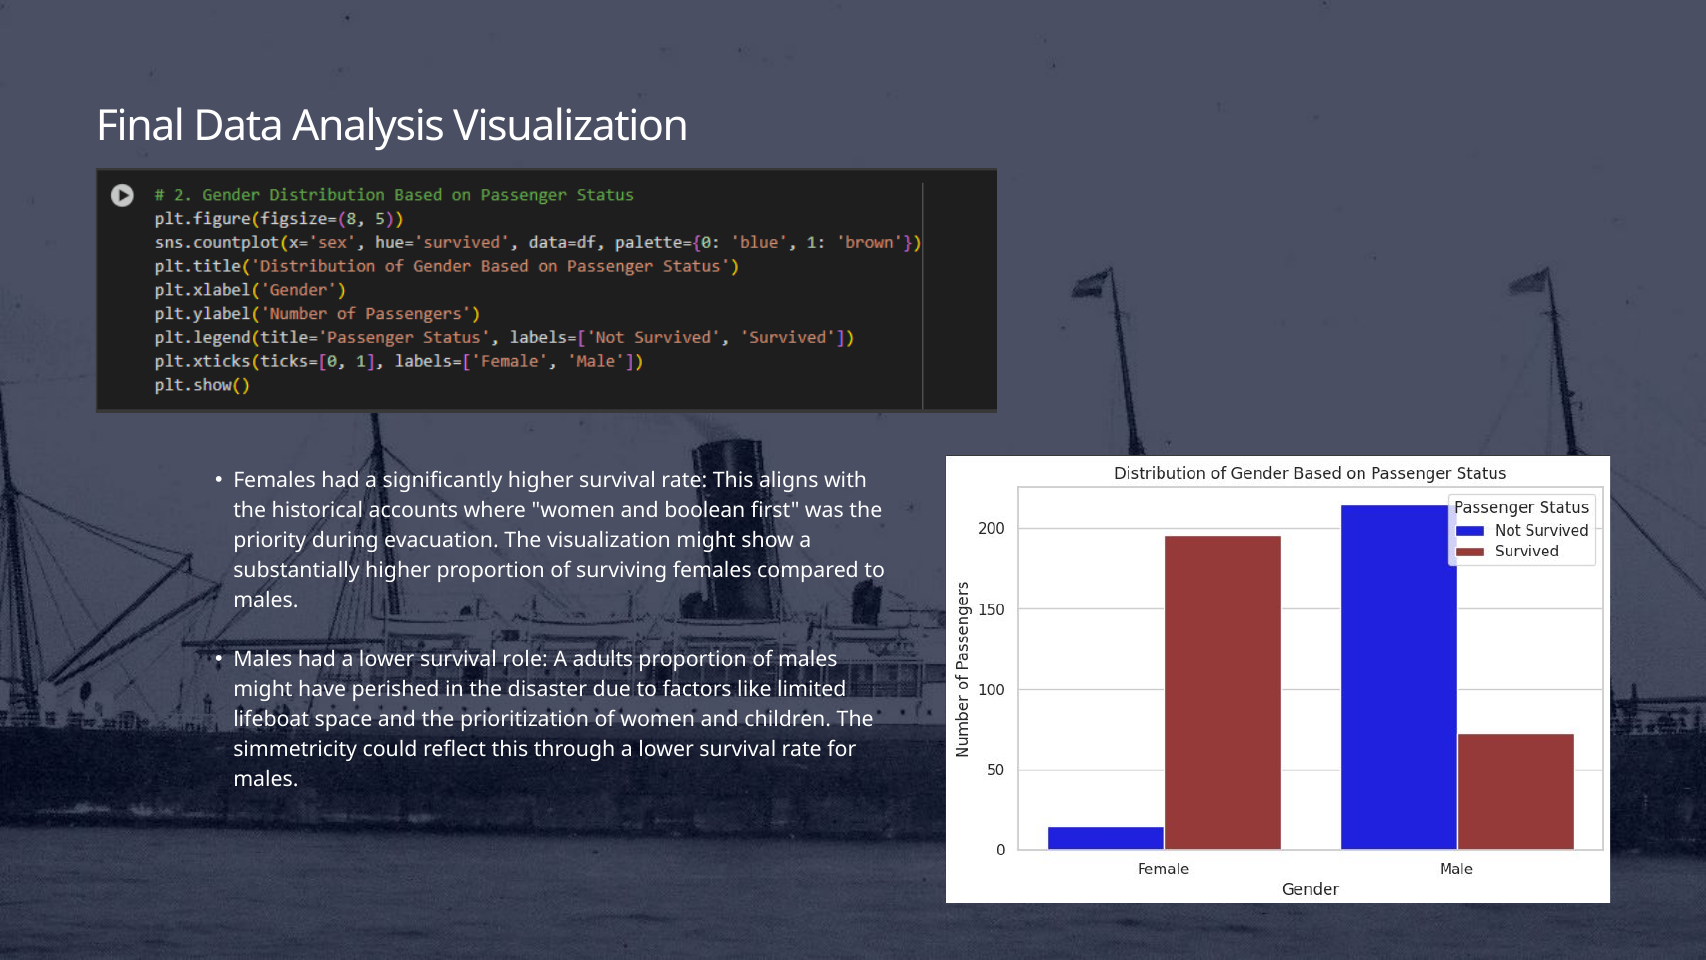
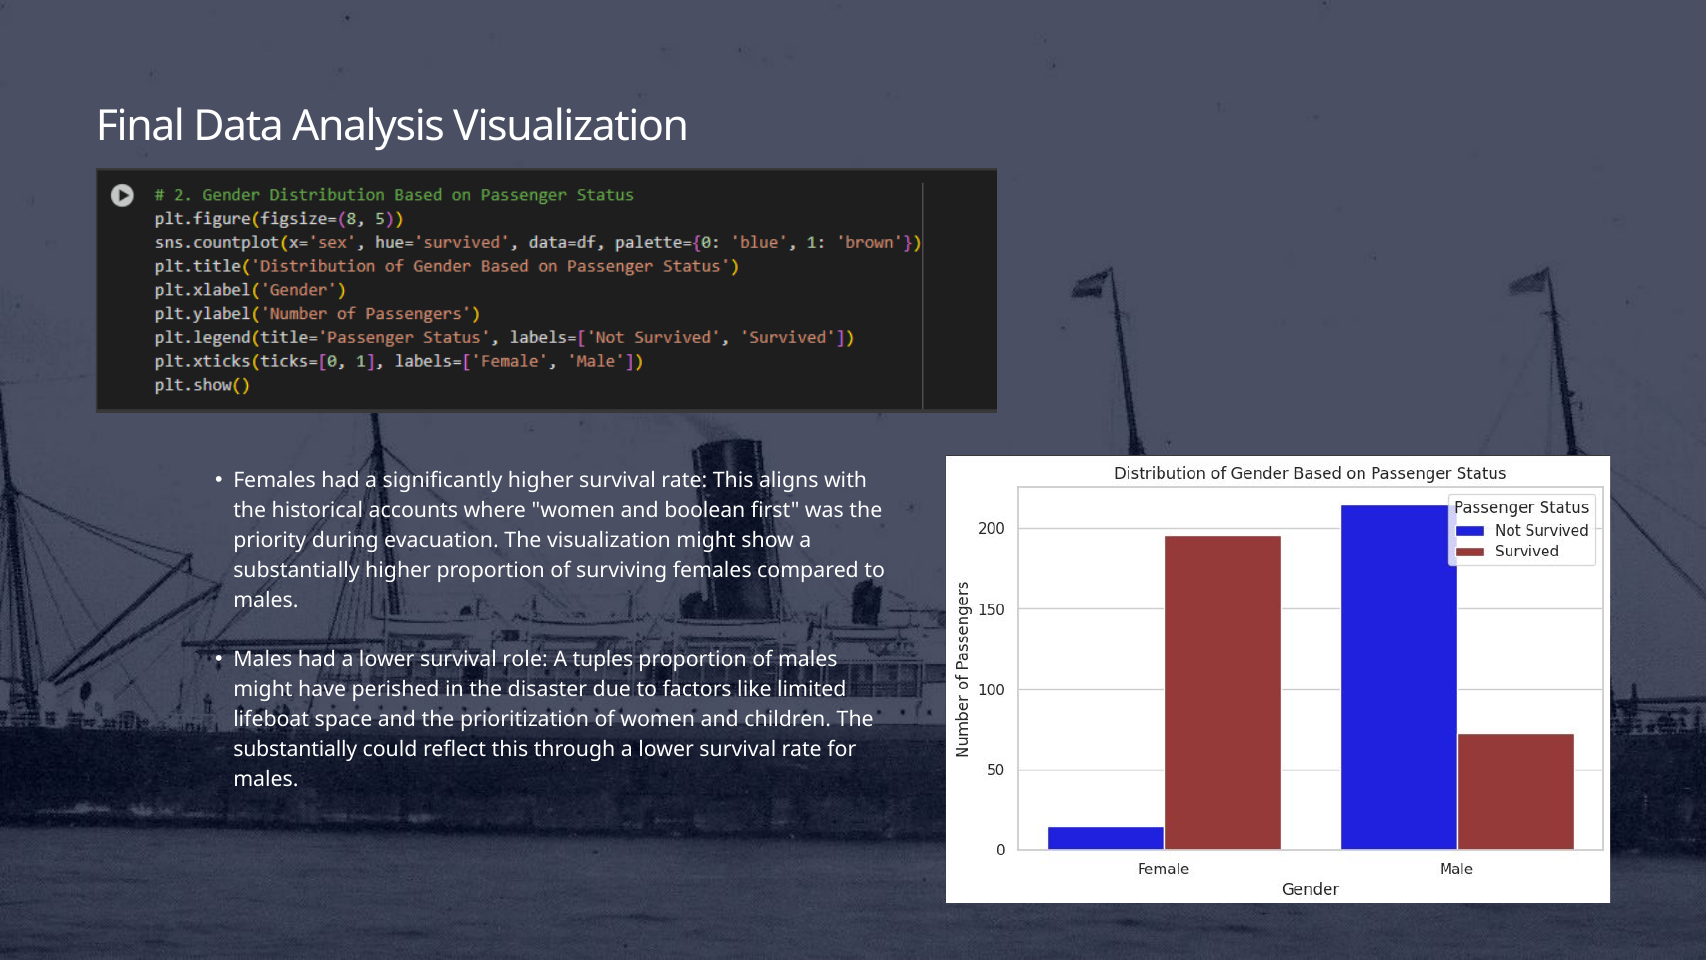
adults: adults -> tuples (603, 660)
simmetricity: simmetricity -> substantially (295, 749)
